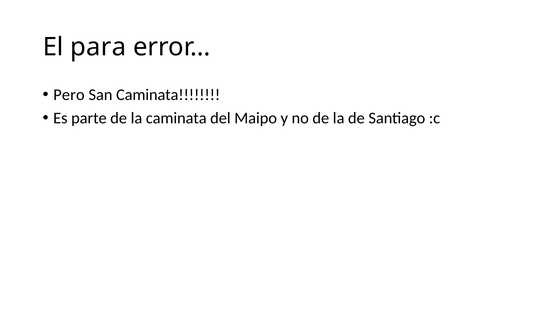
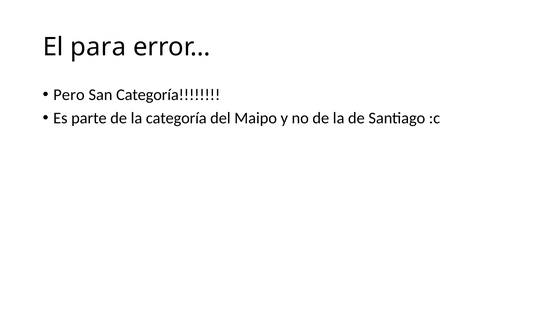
San Caminata: Caminata -> Categoría (168, 95)
la caminata: caminata -> categoría (176, 118)
